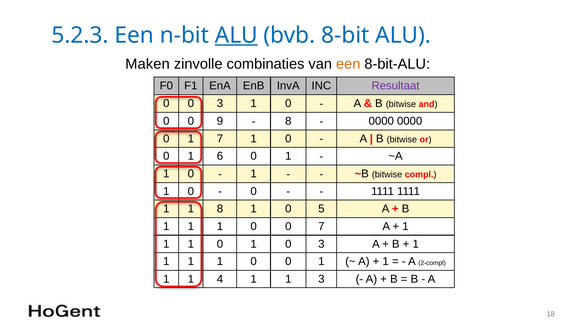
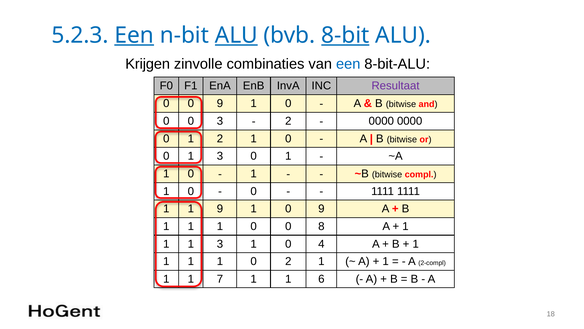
Een underline: none -> present (134, 35)
8-bit underline: none -> present (345, 35)
Maken: Maken -> Krijgen (148, 64)
een colour: orange -> blue (348, 64)
3: 3 -> 9 (220, 103)
9: 9 -> 3 (220, 121)
8: 8 -> 2 (288, 121)
7: 7 -> 2 (220, 138)
6: 6 -> 3 (220, 156)
8: 8 -> 9 (220, 209)
1 0 5: 5 -> 9 (321, 209)
0 7: 7 -> 8 (321, 226)
0: 0 -> 3 (220, 244)
1 0 3: 3 -> 4 (321, 244)
0: 0 -> 2 (288, 261)
4: 4 -> 7 (220, 279)
1 3: 3 -> 6 (321, 279)
